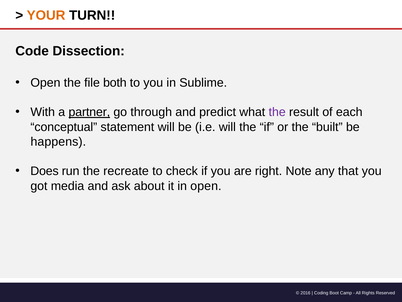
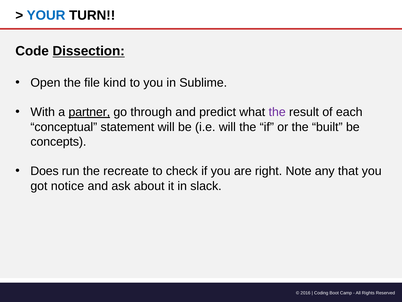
YOUR colour: orange -> blue (46, 15)
Dissection underline: none -> present (89, 51)
both: both -> kind (115, 83)
happens: happens -> concepts (58, 141)
media: media -> notice (67, 186)
in open: open -> slack (206, 186)
